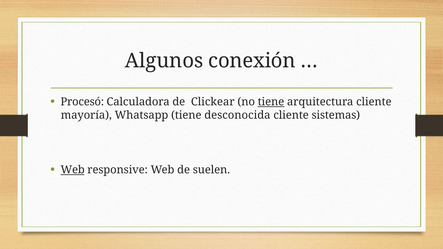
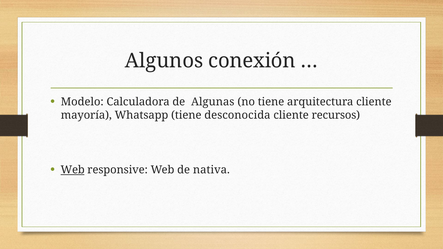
Procesó: Procesó -> Modelo (82, 102)
Clickear: Clickear -> Algunas (213, 102)
tiene underline: present -> none (271, 102)
sistemas: sistemas -> recursos (336, 115)
suelen: suelen -> nativa (211, 170)
